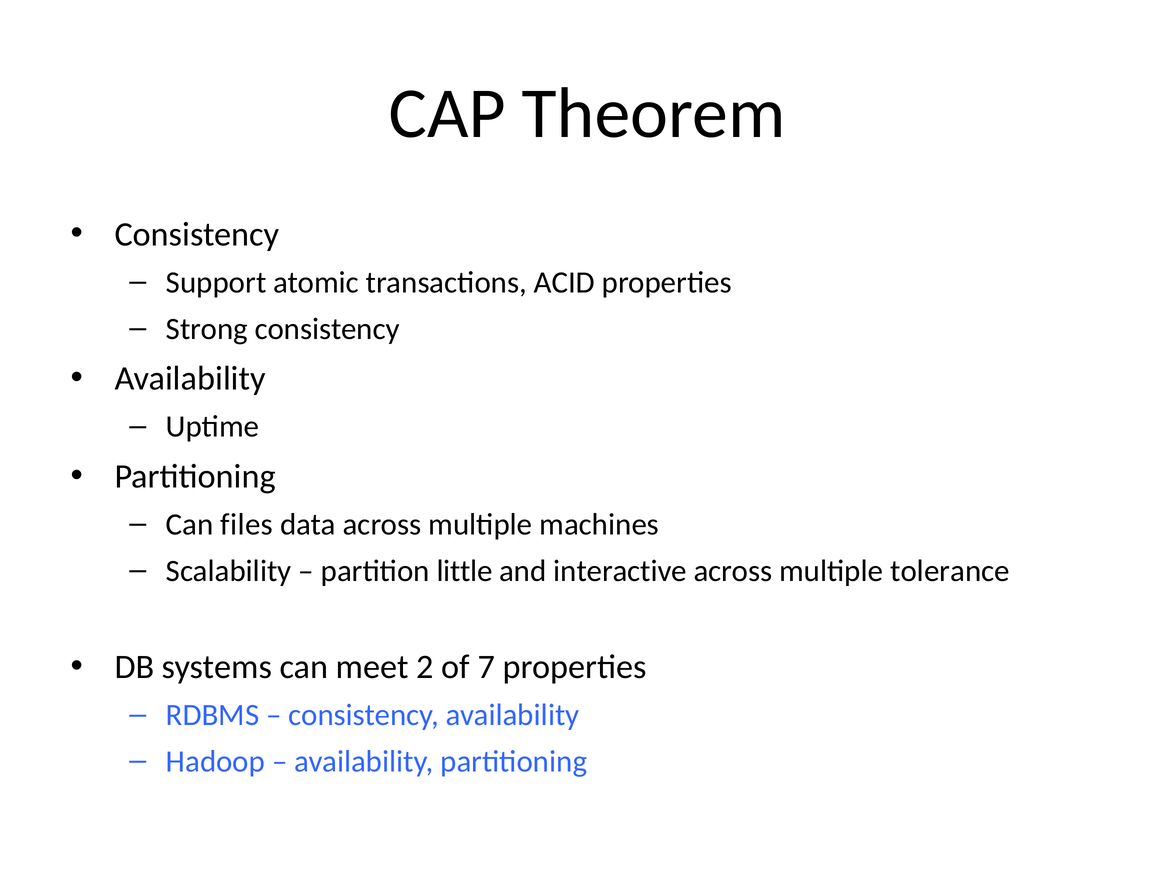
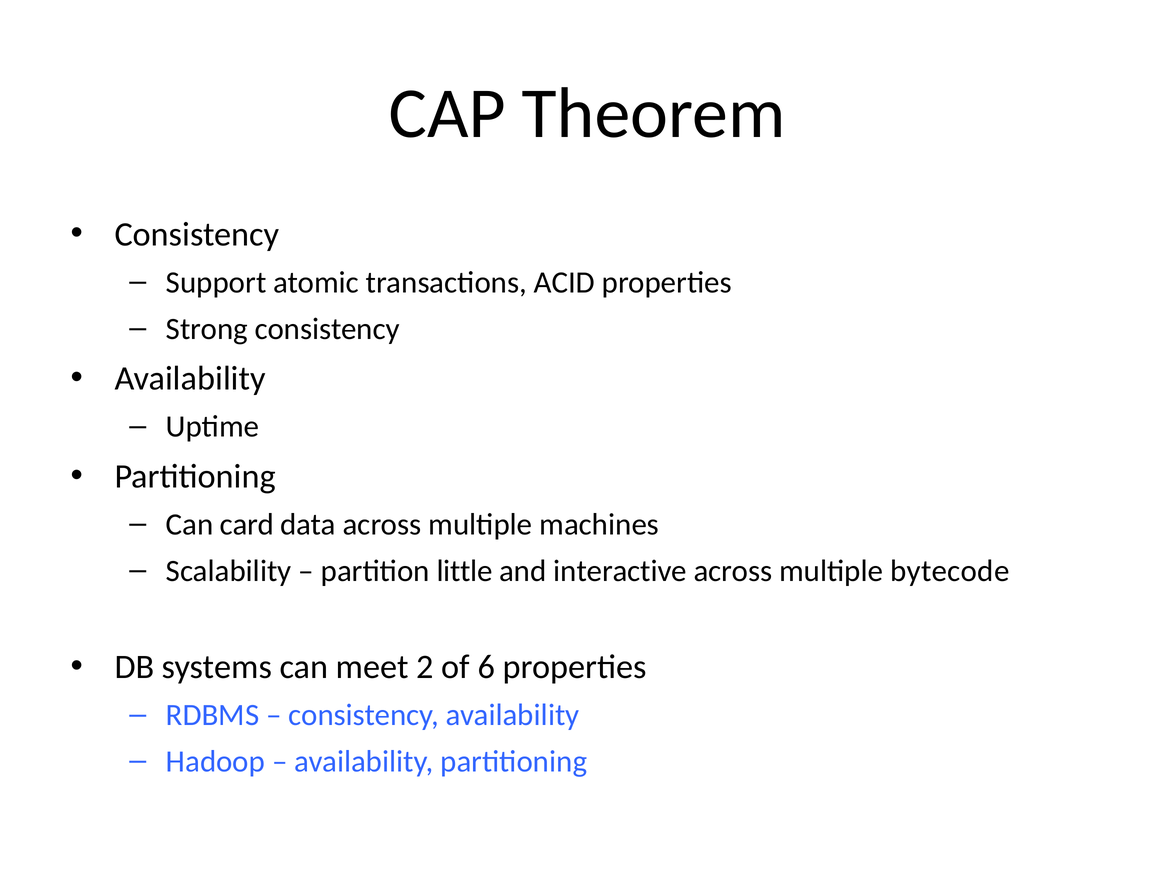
files: files -> card (247, 525)
tolerance: tolerance -> bytecode (950, 571)
7: 7 -> 6 (486, 667)
